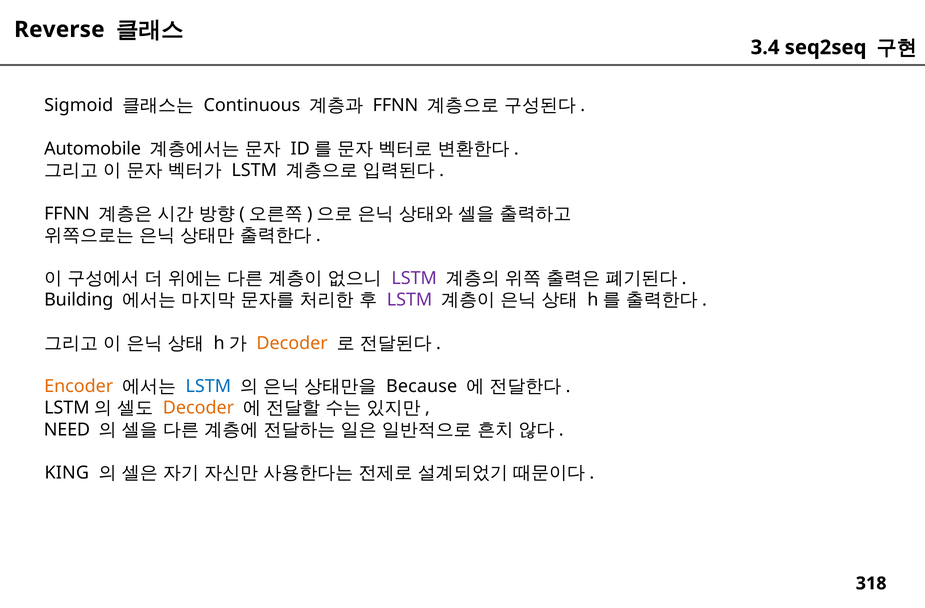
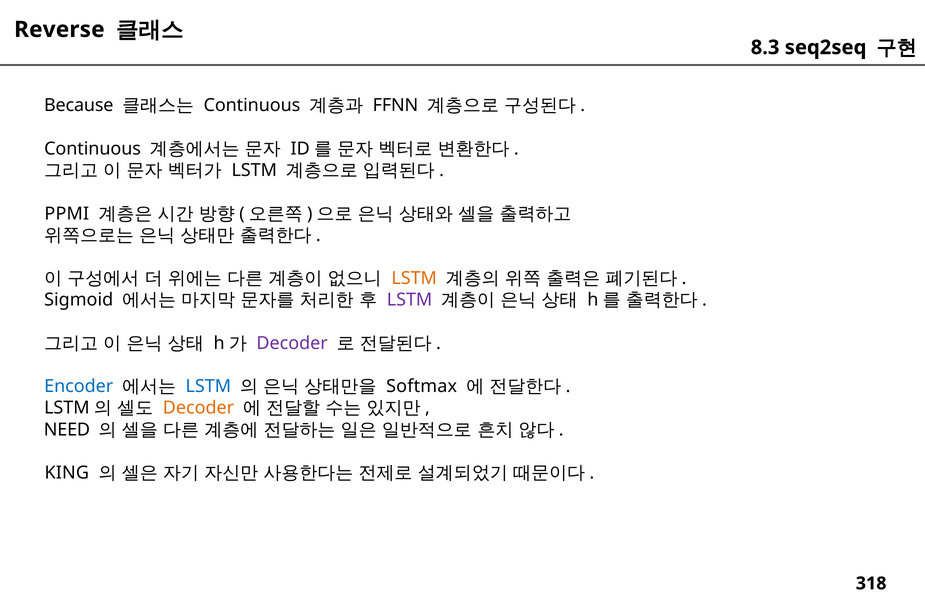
3.4: 3.4 -> 8.3 (765, 47)
Sigmoid: Sigmoid -> Because (79, 105)
Automobile: Automobile -> Continuous (93, 149)
FFNN: FFNN -> PPMI (67, 213)
LSTM colour: purple -> orange (414, 278)
Building: Building -> Sigmoid (79, 300)
Decoder colour: orange -> purple (292, 343)
Encoder colour: orange -> blue (79, 386)
Because: Because -> Softmax (422, 386)
